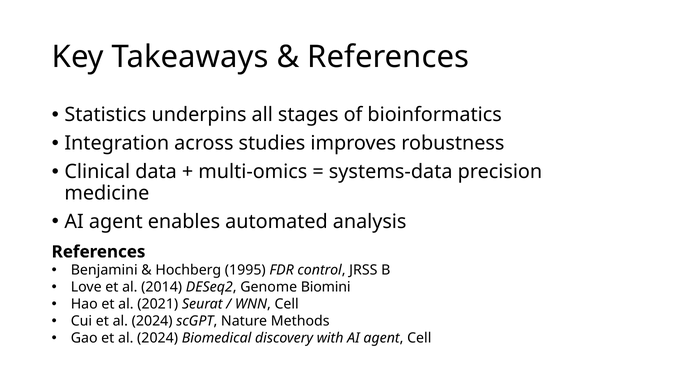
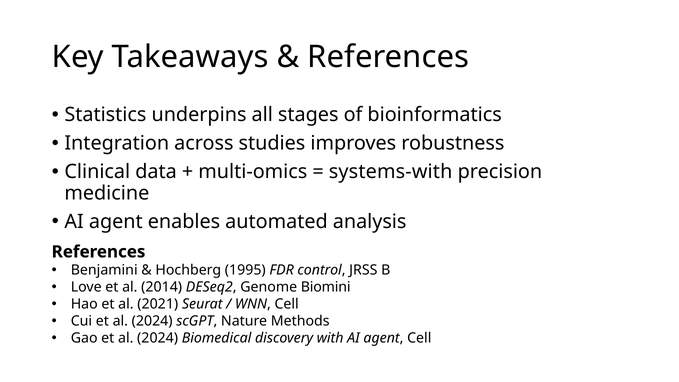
systems-data: systems-data -> systems-with (391, 172)
